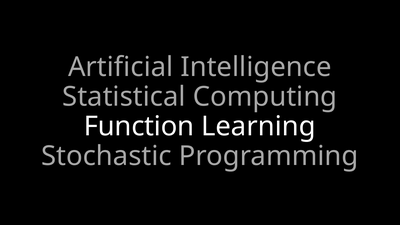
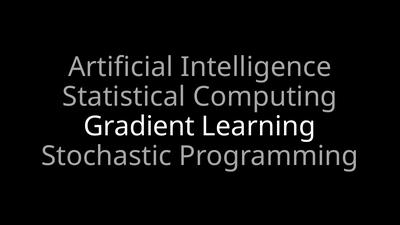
Function: Function -> Gradient (139, 126)
